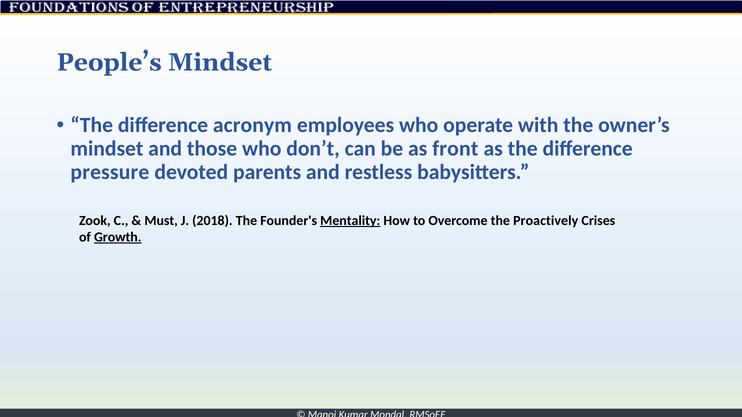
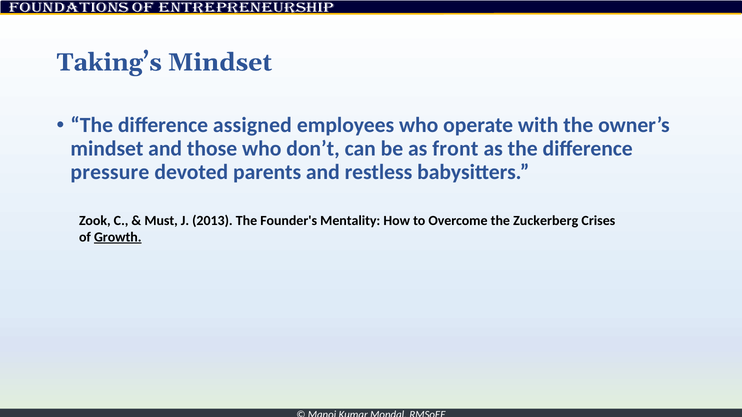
People’s: People’s -> Taking’s (109, 62)
acronym: acronym -> assigned (252, 125)
2018: 2018 -> 2013 (212, 221)
Mentality underline: present -> none (350, 221)
Proactively: Proactively -> Zuckerberg (546, 221)
